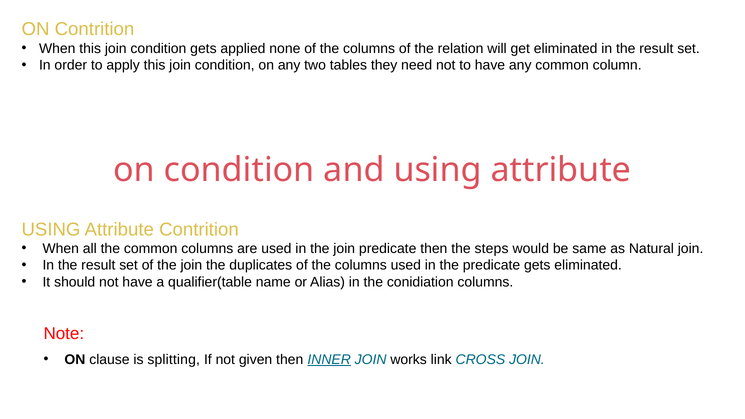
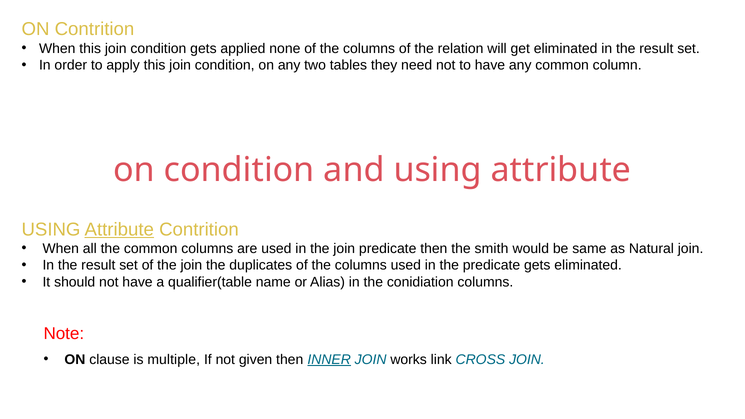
Attribute underline: none -> present (119, 229)
steps: steps -> smith (492, 249)
splitting: splitting -> multiple (174, 360)
